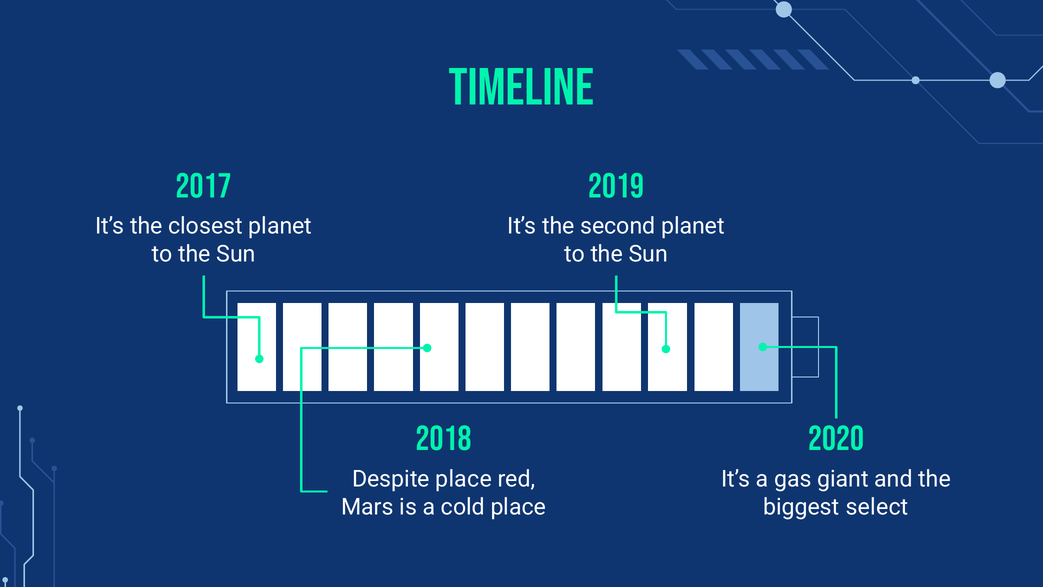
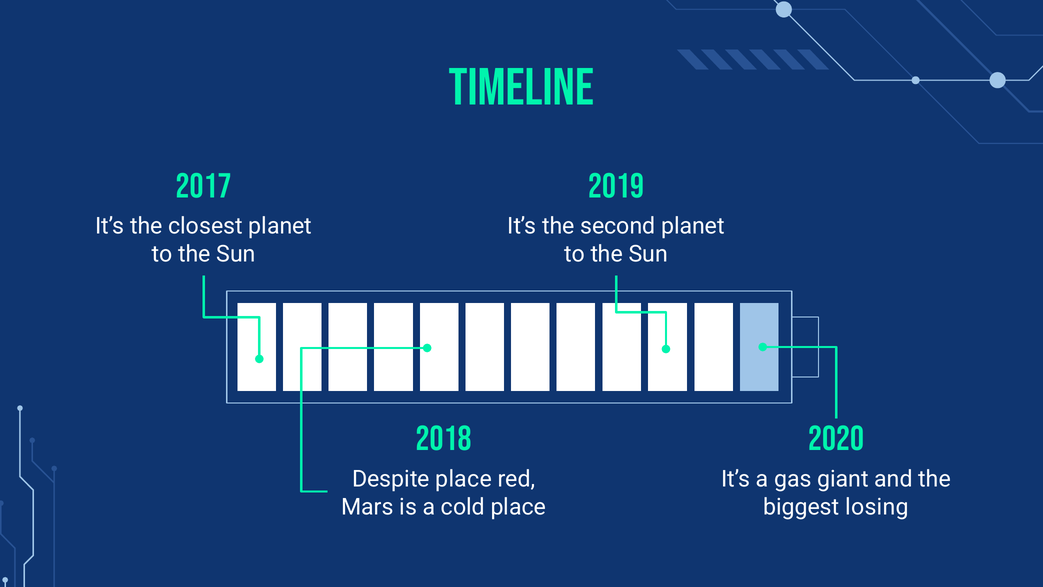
select: select -> losing (877, 507)
